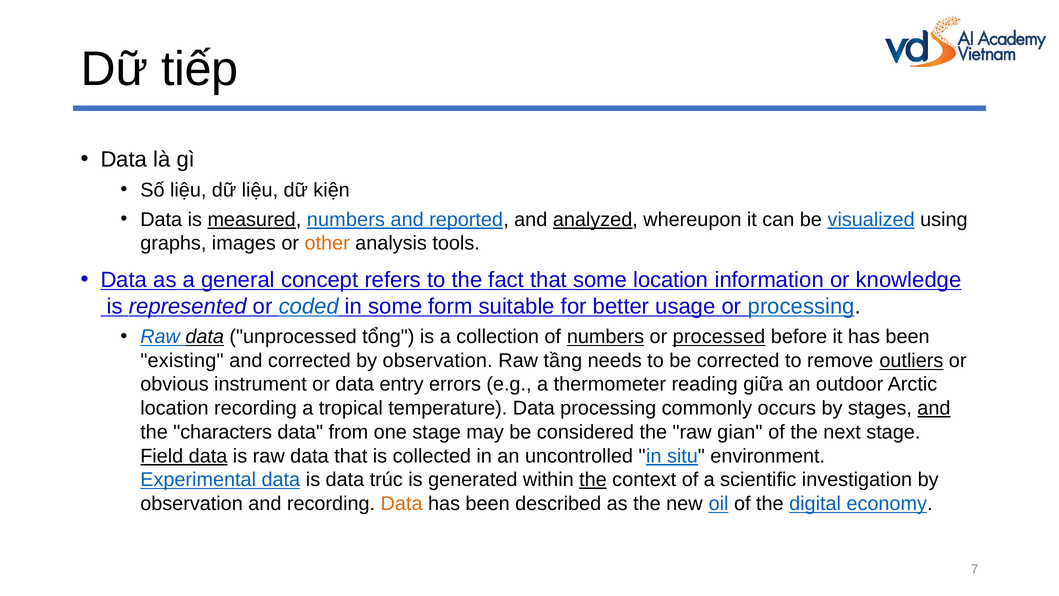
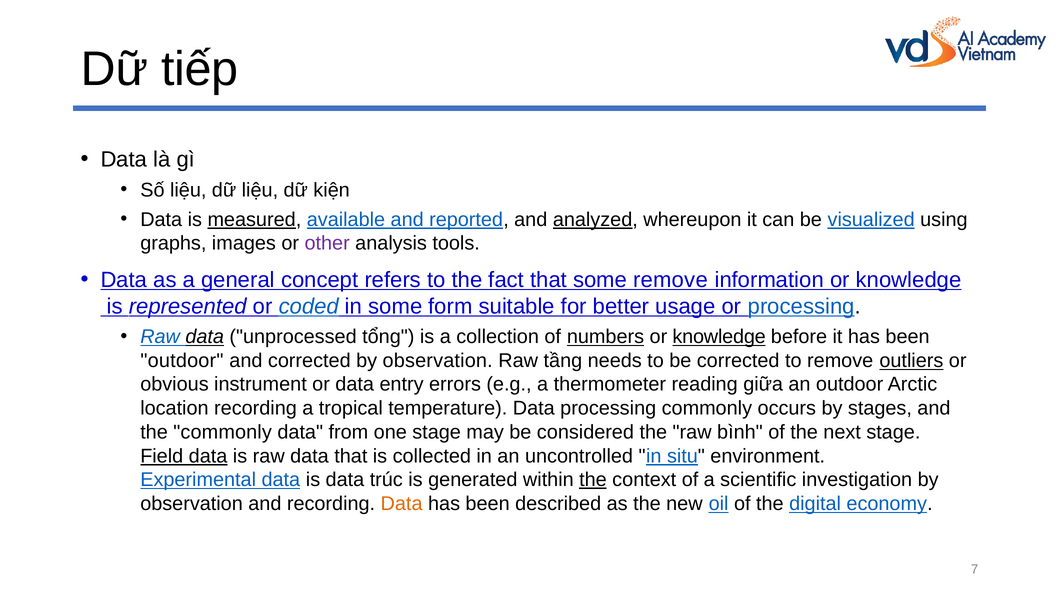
measured numbers: numbers -> available (346, 219)
other colour: orange -> purple (327, 243)
some location: location -> remove (671, 280)
numbers or processed: processed -> knowledge (719, 337)
existing: existing -> outdoor (182, 360)
and underline: present -> none (934, 408)
the characters: characters -> commonly (223, 432)
gian: gian -> bình (740, 432)
